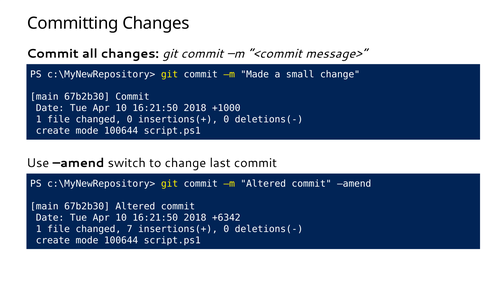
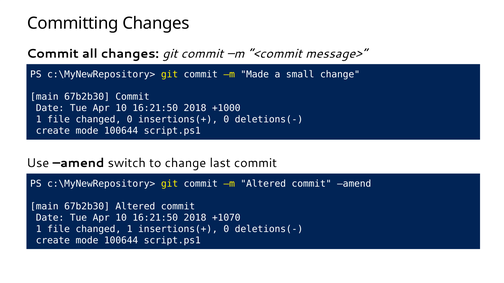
+6342: +6342 -> +1070 (226, 218)
changed 7: 7 -> 1 (130, 229)
